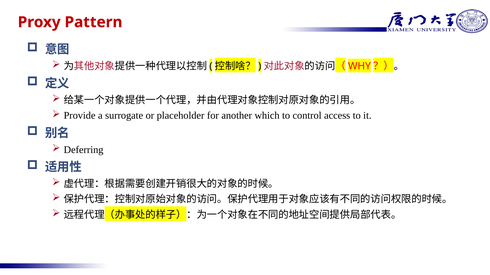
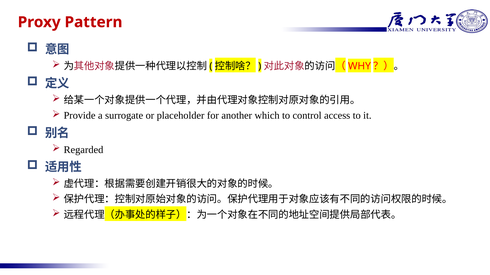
Deferring: Deferring -> Regarded (84, 150)
